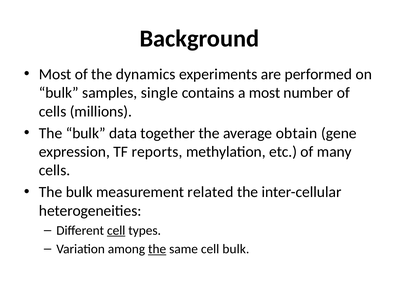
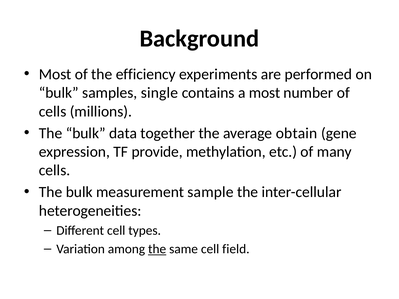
dynamics: dynamics -> efficiency (146, 74)
reports: reports -> provide (157, 152)
related: related -> sample (210, 192)
cell underline: present -> none (116, 231)
cell bulk: bulk -> field (236, 249)
